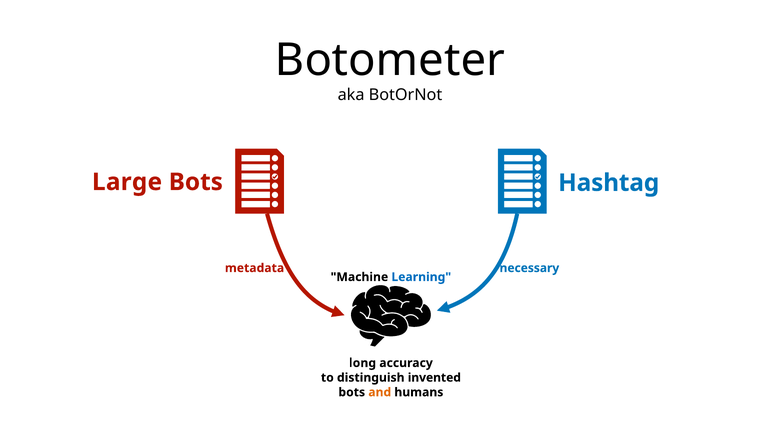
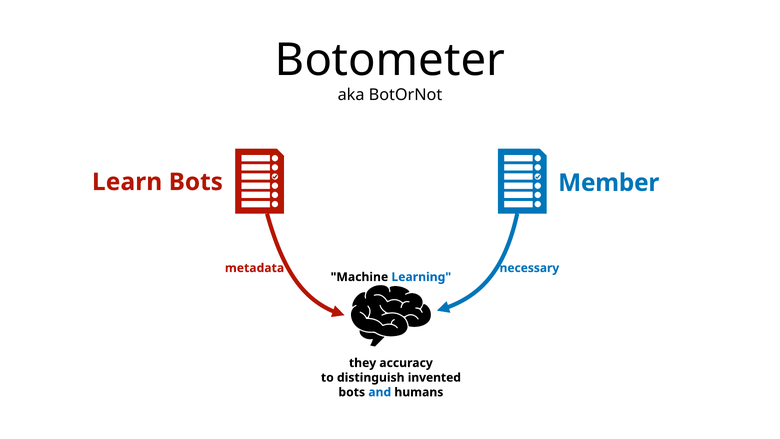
Large: Large -> Learn (127, 182)
Hashtag: Hashtag -> Member (609, 183)
long: long -> they (363, 363)
and colour: orange -> blue (380, 392)
